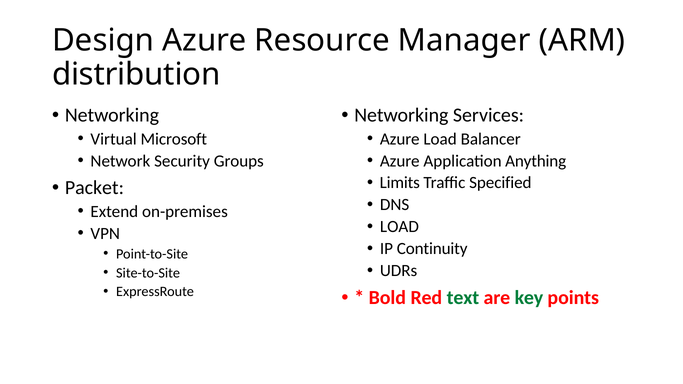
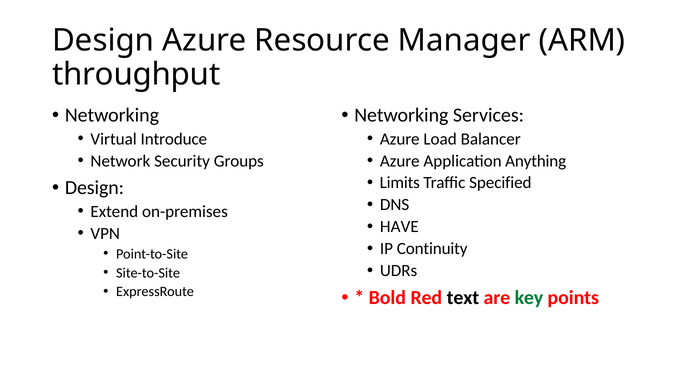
distribution: distribution -> throughput (136, 74)
Microsoft: Microsoft -> Introduce (174, 139)
Packet: Packet -> Design (94, 188)
LOAD: LOAD -> HAVE (399, 227)
text colour: green -> black (463, 298)
